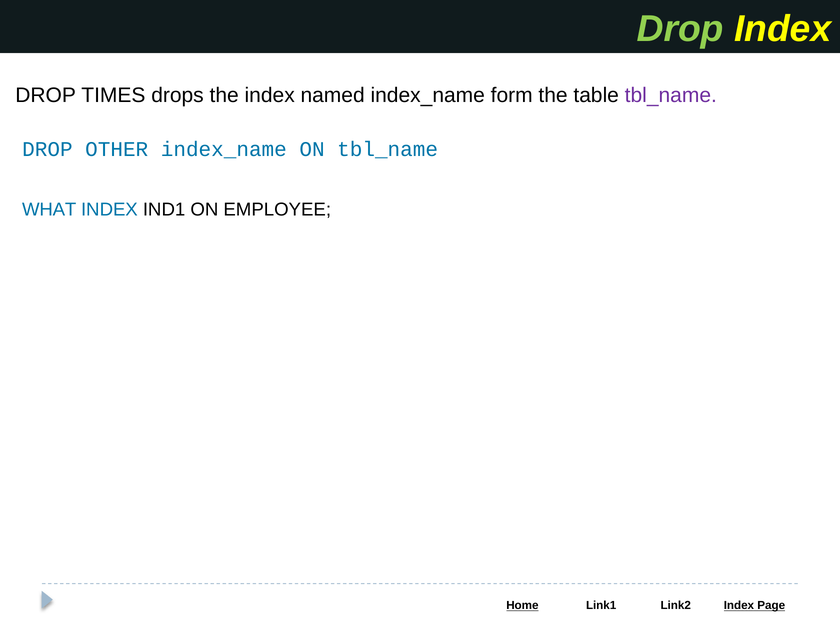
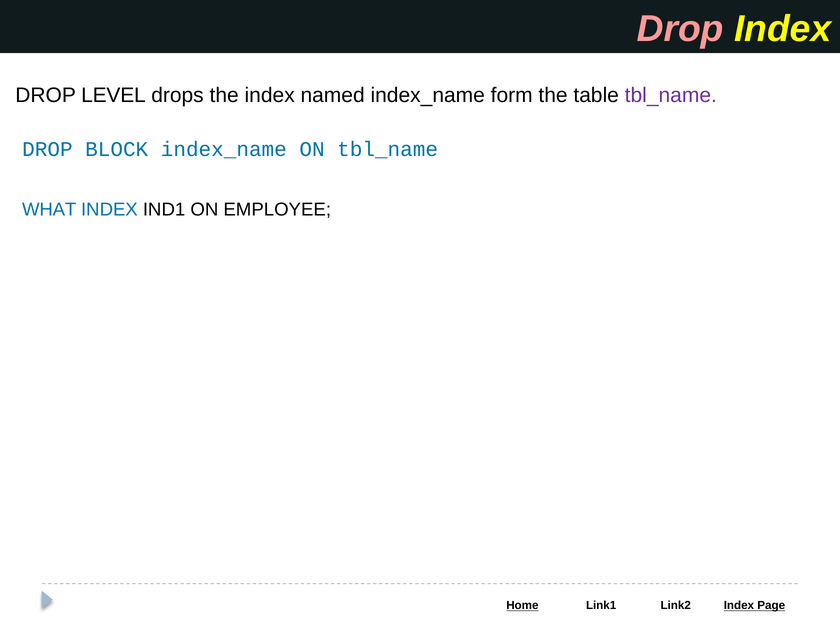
Drop colour: light green -> pink (680, 29)
TIMES: TIMES -> LEVEL (113, 95)
OTHER: OTHER -> BLOCK (117, 149)
